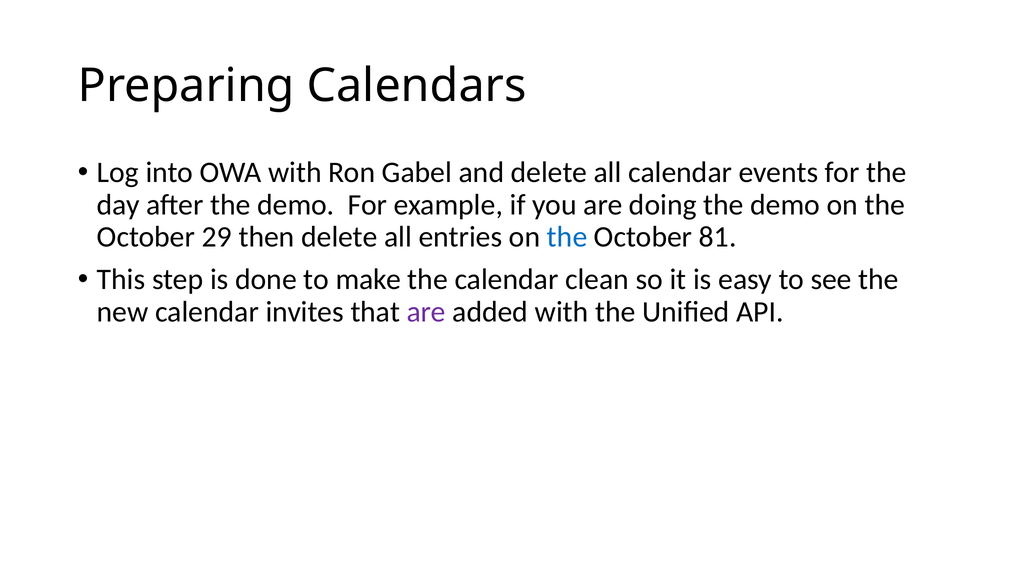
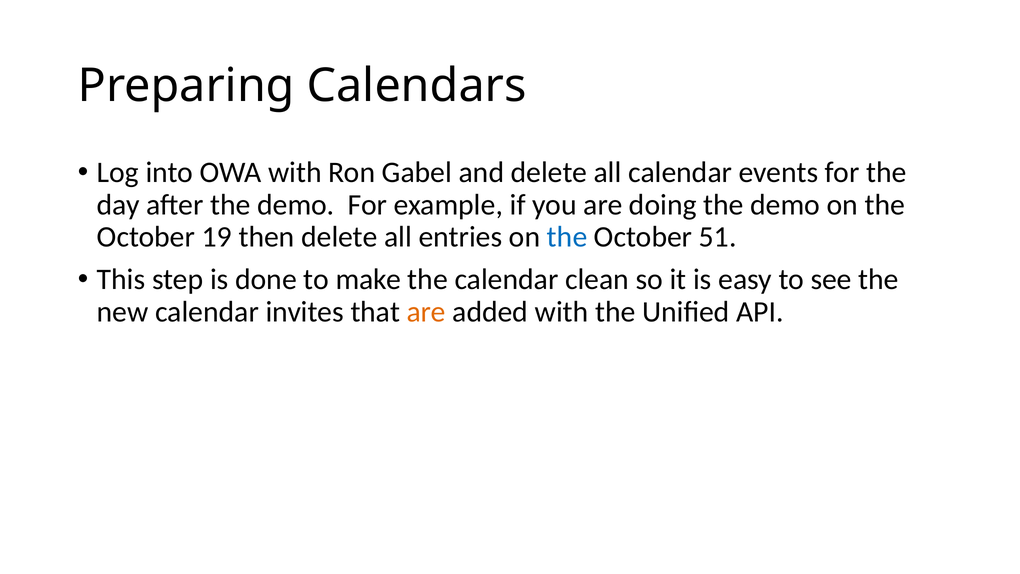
29: 29 -> 19 (217, 237)
81: 81 -> 51 (718, 237)
are colour: purple -> orange (426, 312)
